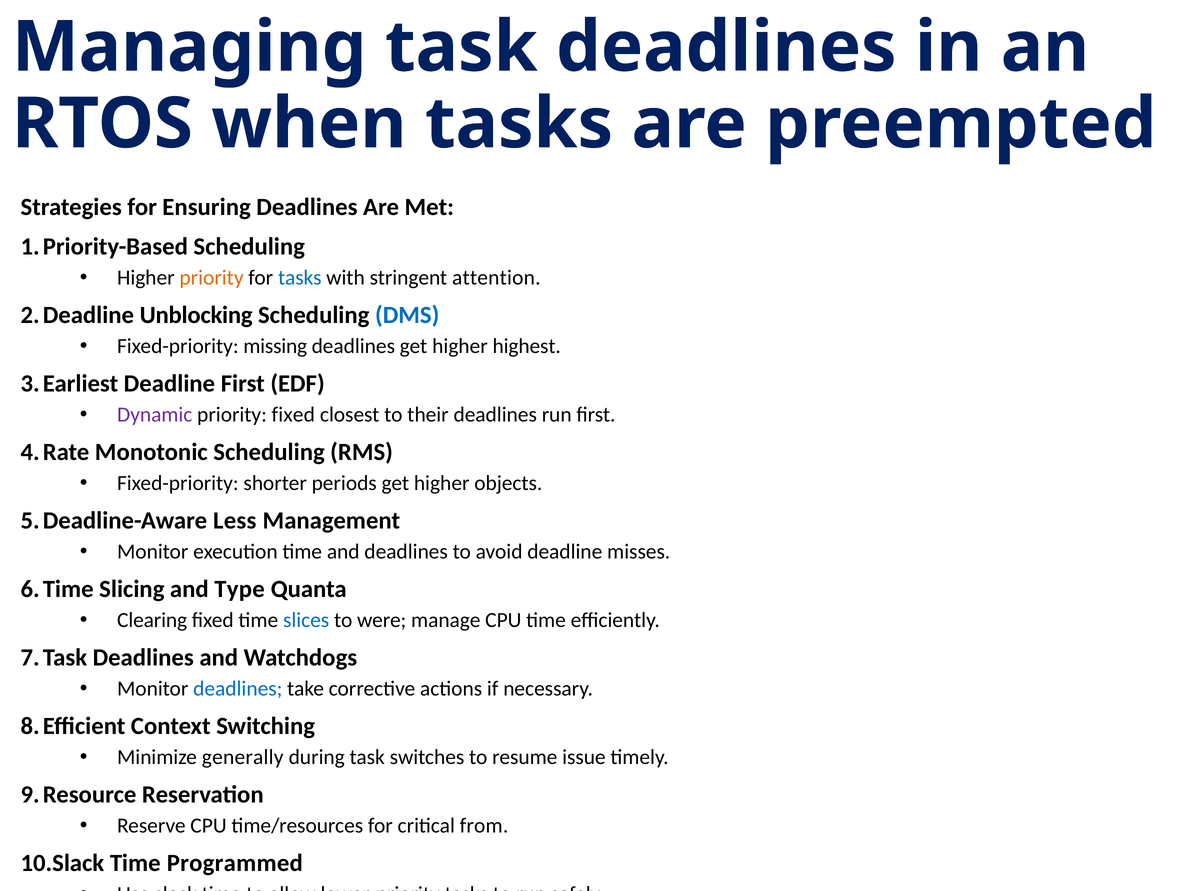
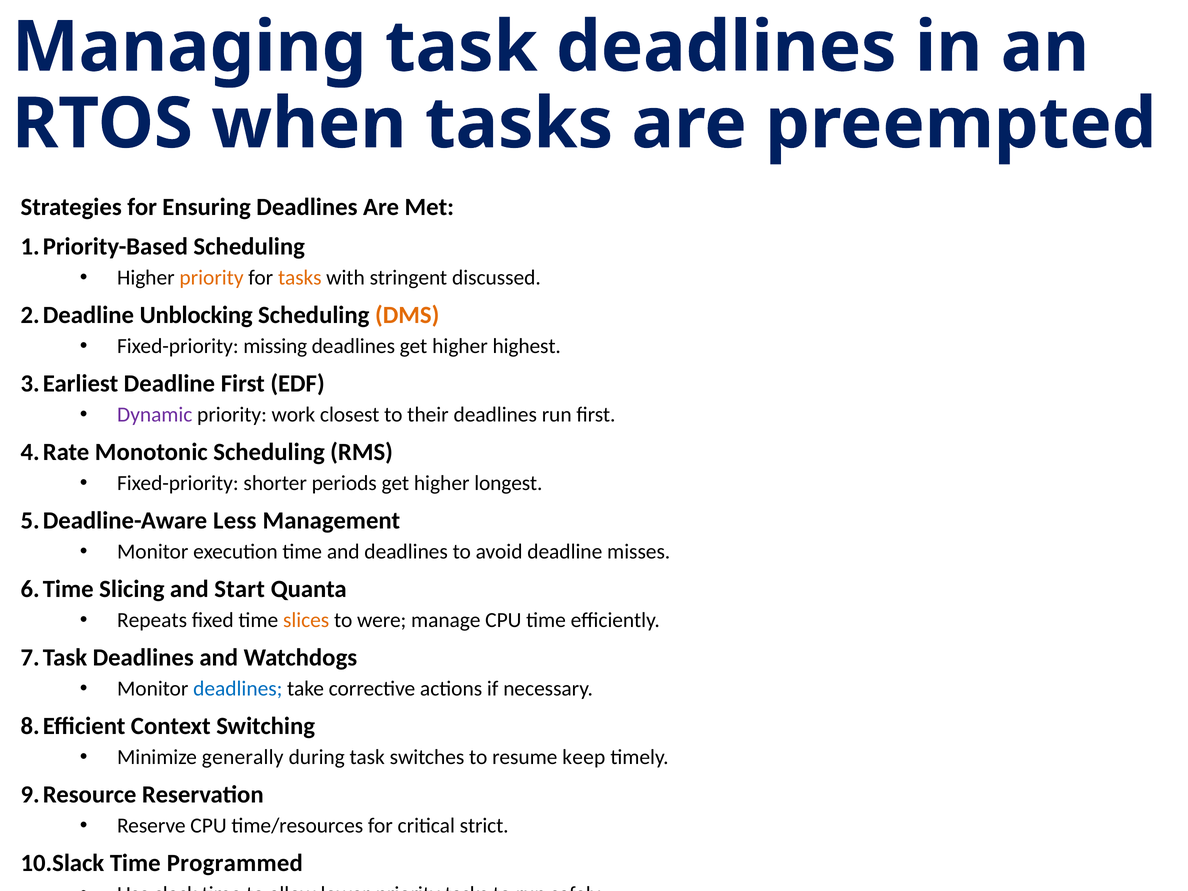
tasks colour: blue -> orange (300, 278)
attention: attention -> discussed (496, 278)
DMS colour: blue -> orange (407, 315)
priority fixed: fixed -> work (293, 415)
objects: objects -> longest (508, 483)
Type: Type -> Start (240, 589)
Clearing: Clearing -> Repeats (152, 620)
slices colour: blue -> orange (306, 620)
issue: issue -> keep (584, 757)
from: from -> strict (484, 826)
